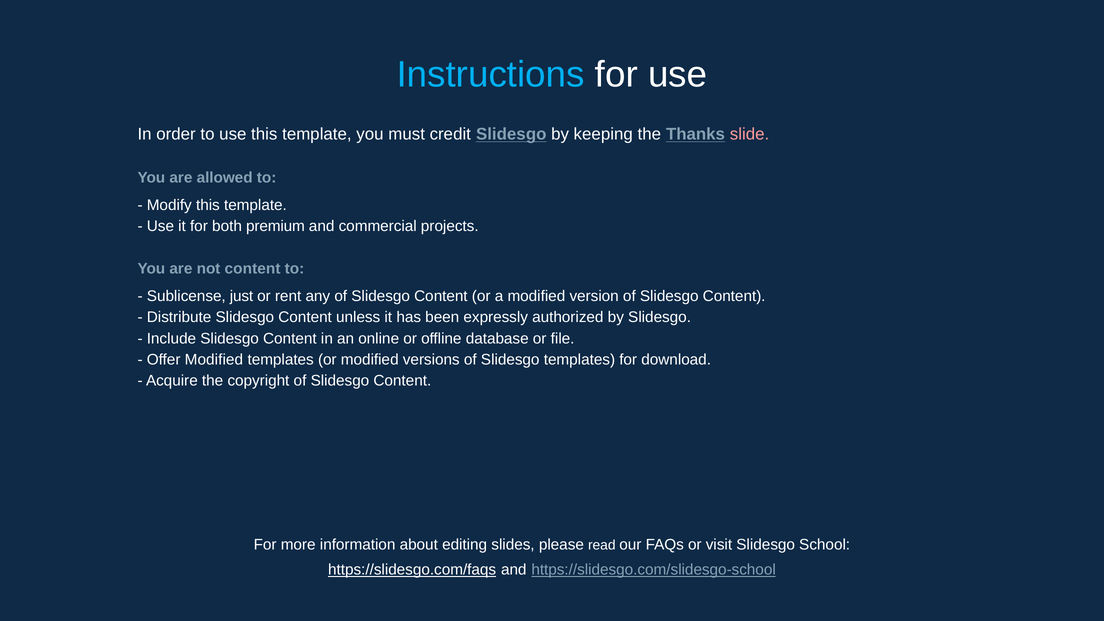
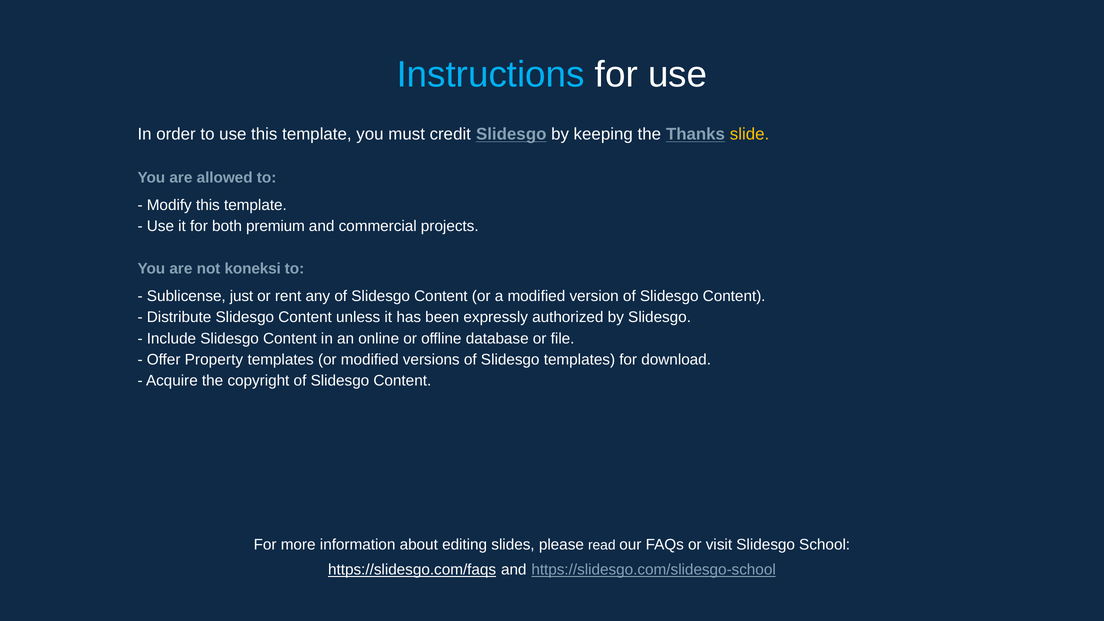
slide colour: pink -> yellow (750, 134)
not content: content -> koneksi (253, 269)
Offer Modified: Modified -> Property (214, 360)
